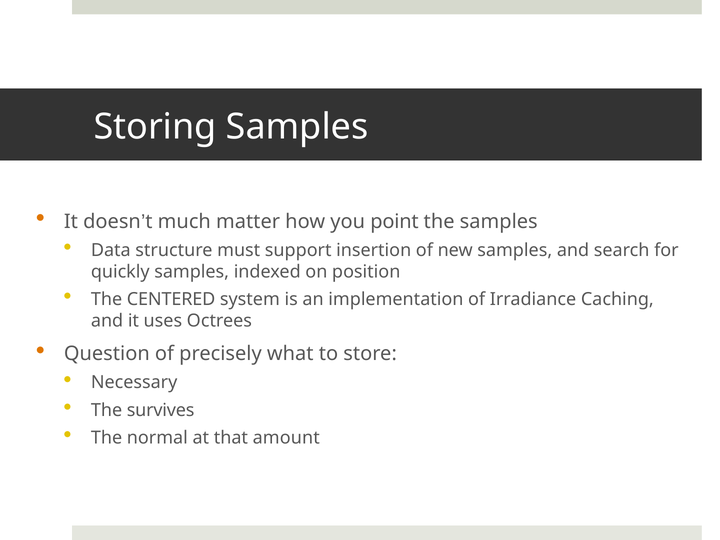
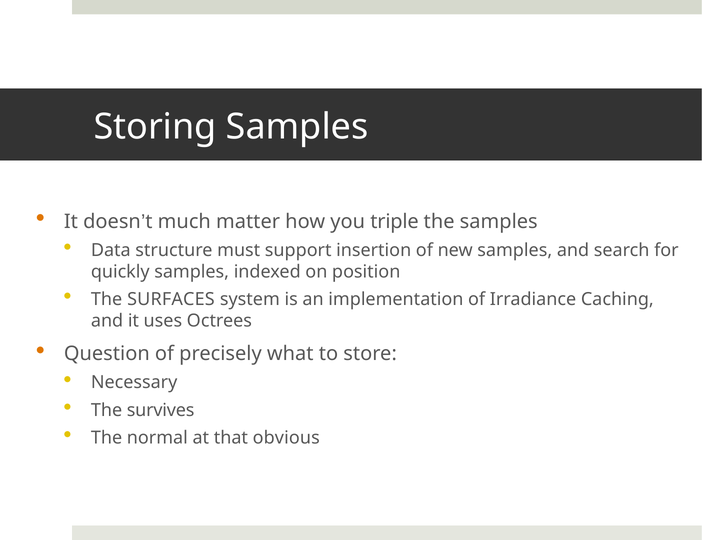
point: point -> triple (394, 221)
CENTERED: CENTERED -> SURFACES (171, 299)
amount: amount -> obvious (286, 438)
